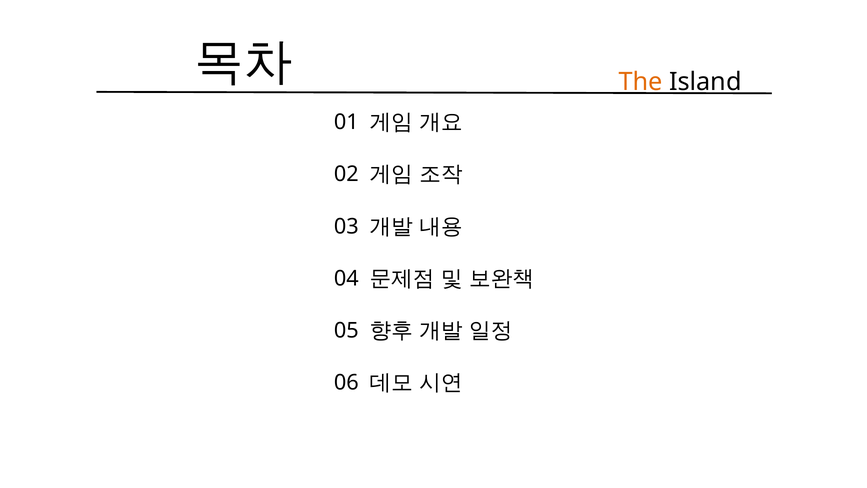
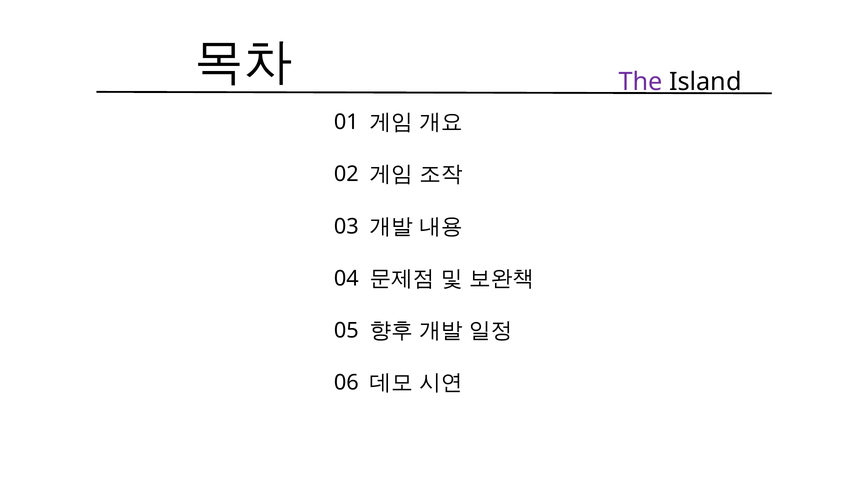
The colour: orange -> purple (641, 82)
